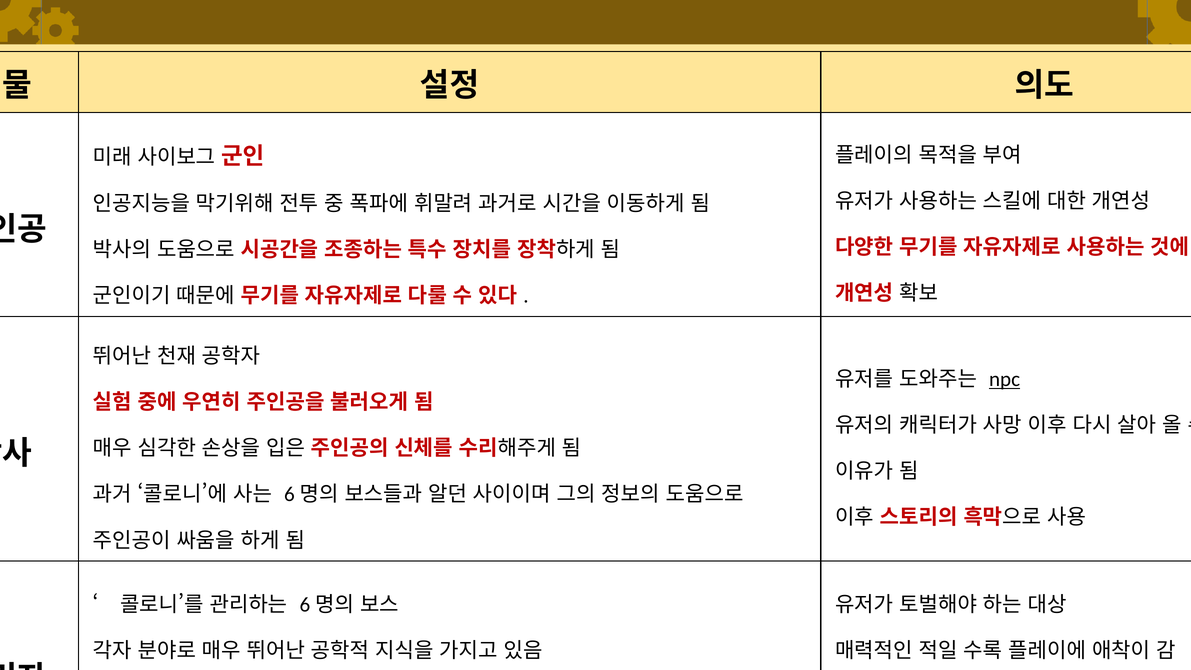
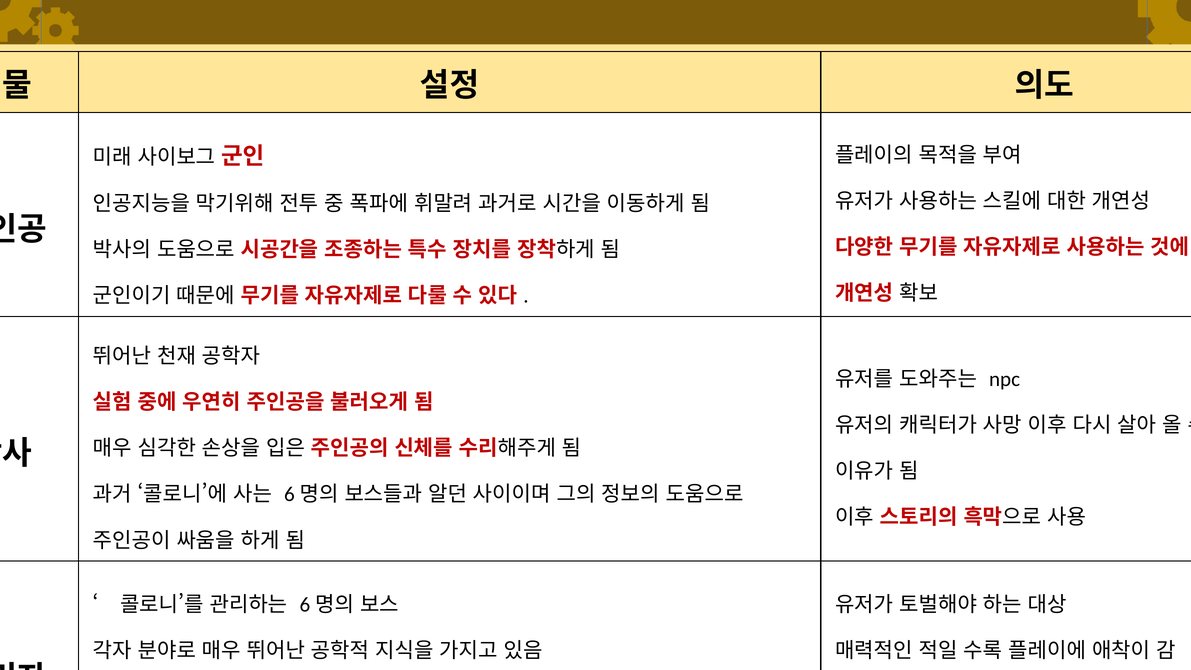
npc underline: present -> none (1005, 379)
